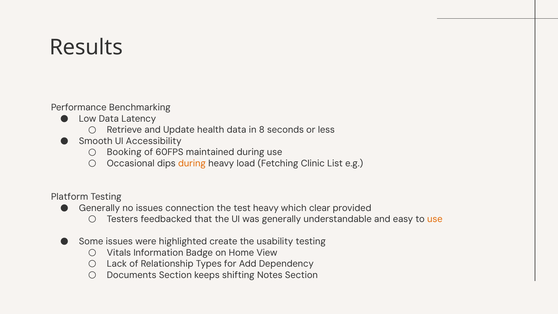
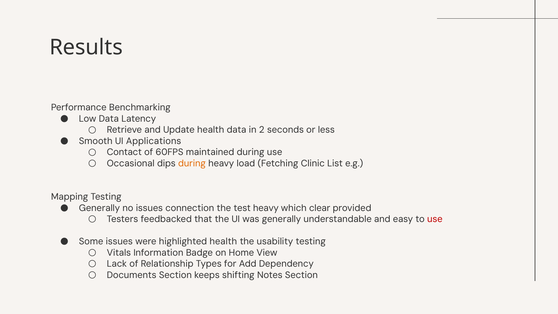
8: 8 -> 2 (262, 130)
Accessibility: Accessibility -> Applications (154, 141)
Booking: Booking -> Contact (124, 152)
Platform: Platform -> Mapping (70, 197)
use colour: orange -> red (435, 219)
highlighted create: create -> health (223, 241)
